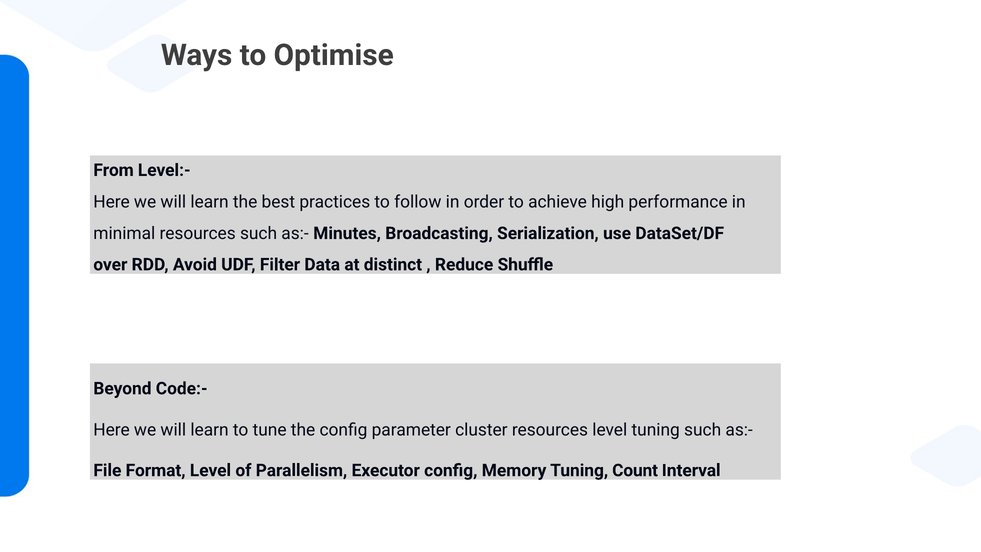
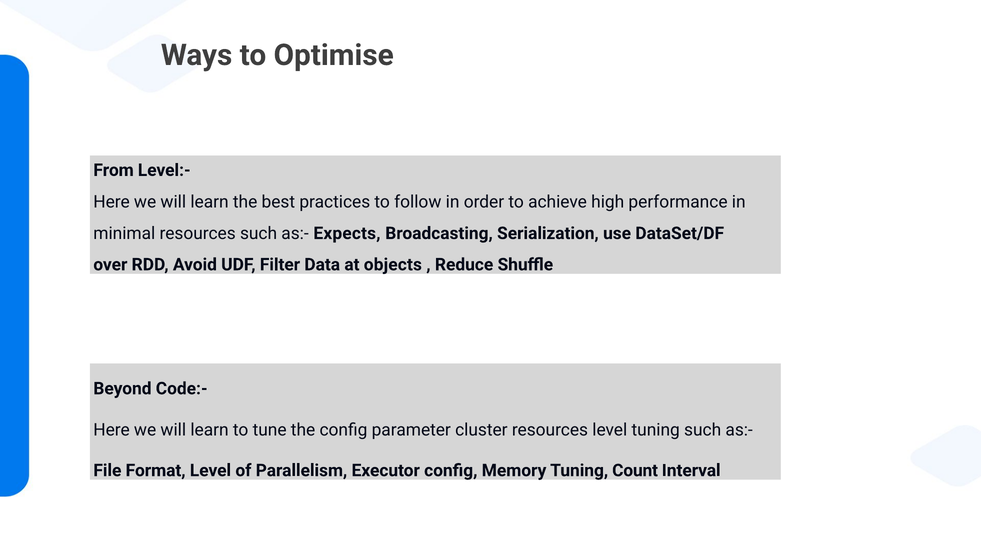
Minutes: Minutes -> Expects (347, 233)
distinct: distinct -> objects (393, 265)
